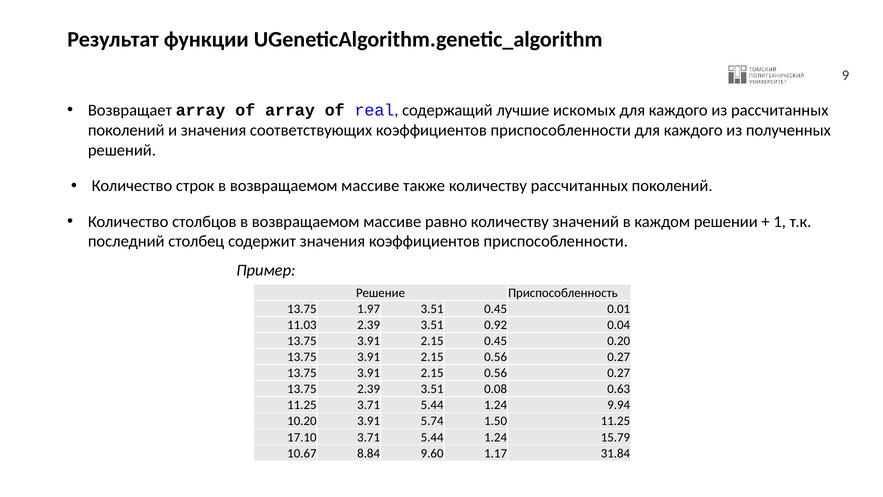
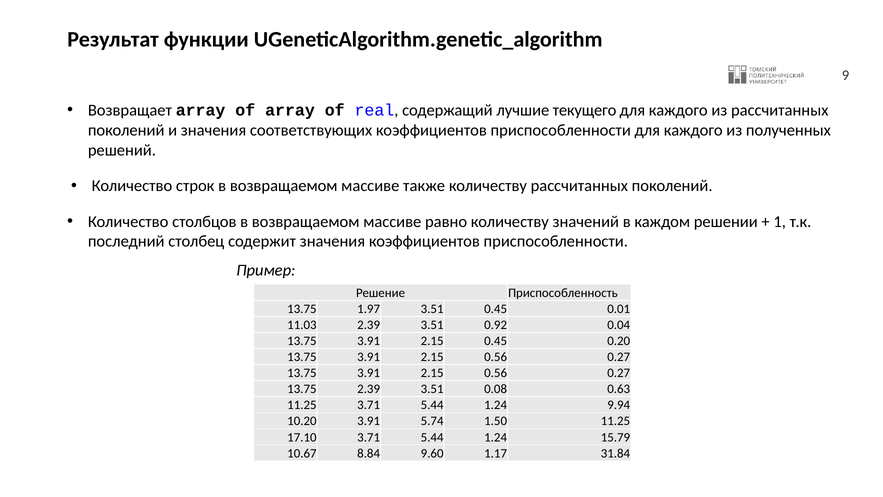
искомых: искомых -> текущего (585, 110)
